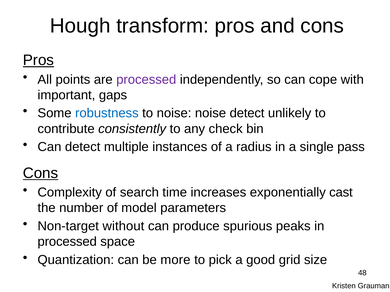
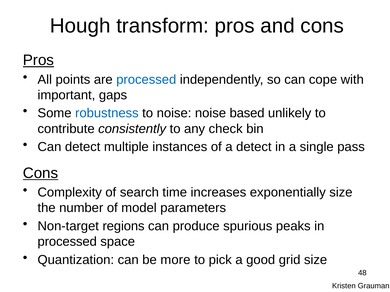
processed colour: purple -> blue (146, 80)
noise detect: detect -> based (247, 113)
a radius: radius -> detect (254, 147)
exponentially cast: cast -> size (341, 193)
without: without -> regions (124, 226)
